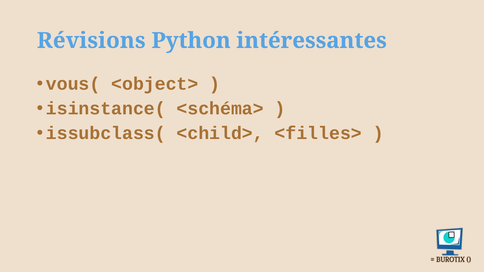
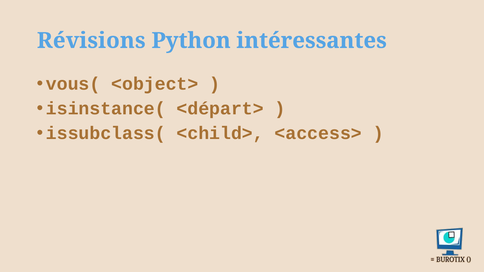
<schéma>: <schéma> -> <départ> (220, 109)
<filles>: <filles> -> <access> (318, 133)
